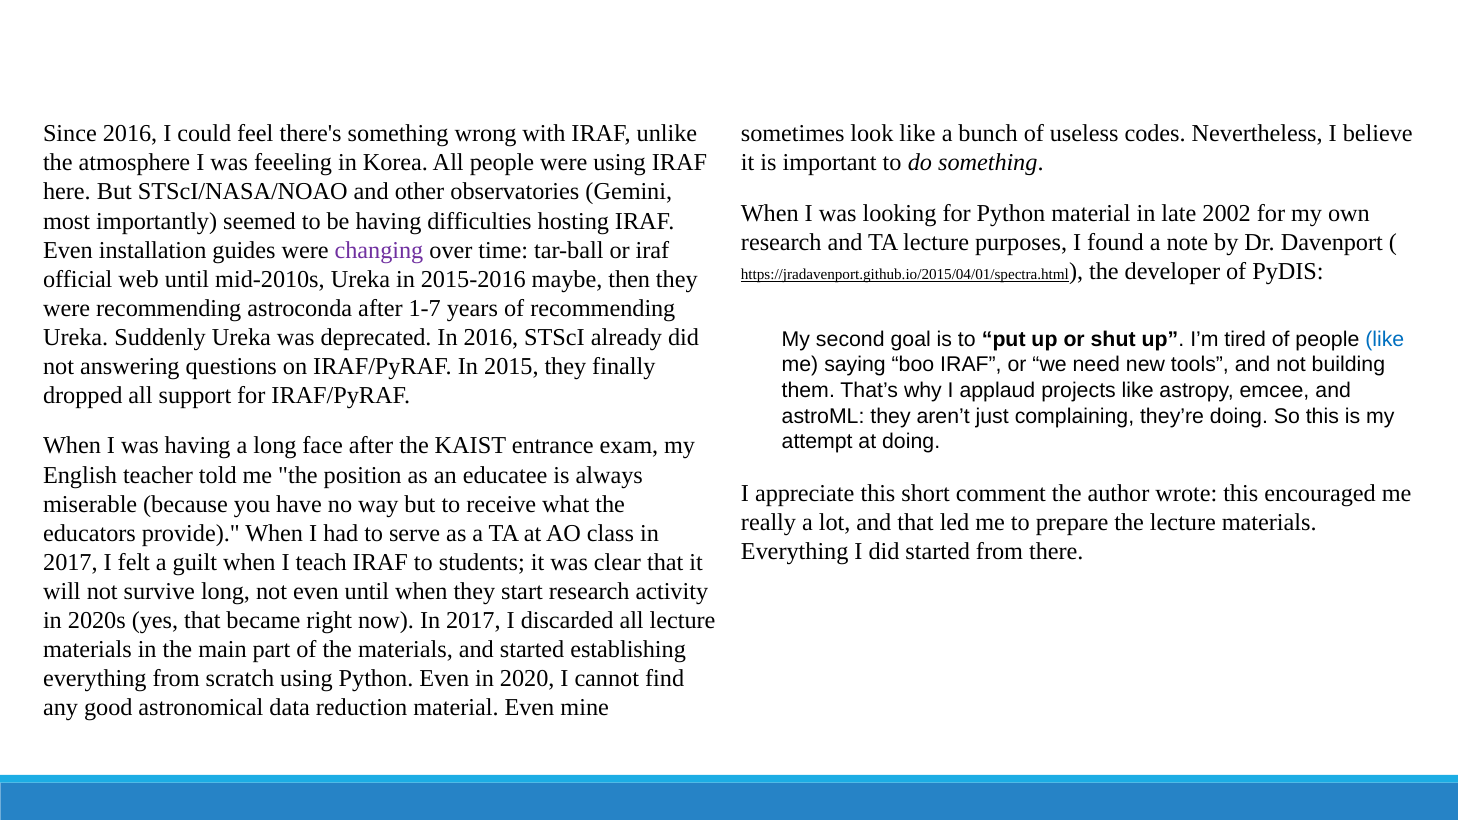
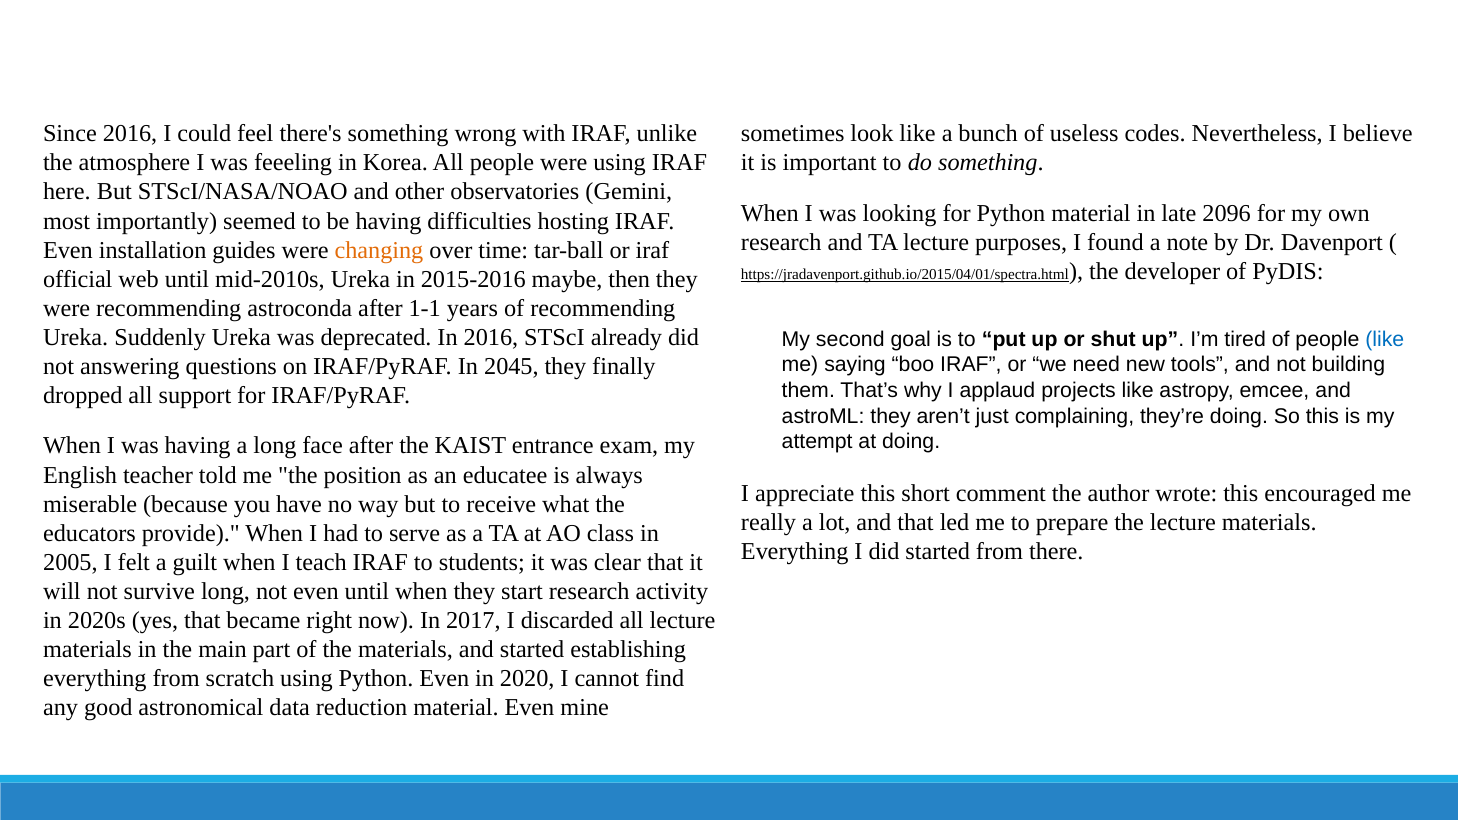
2002: 2002 -> 2096 (1227, 213)
changing colour: purple -> orange (379, 250)
1-7: 1-7 -> 1-1 (425, 308)
2015: 2015 -> 2045 (511, 367)
2017: 2017 -> 2005 (70, 562)
